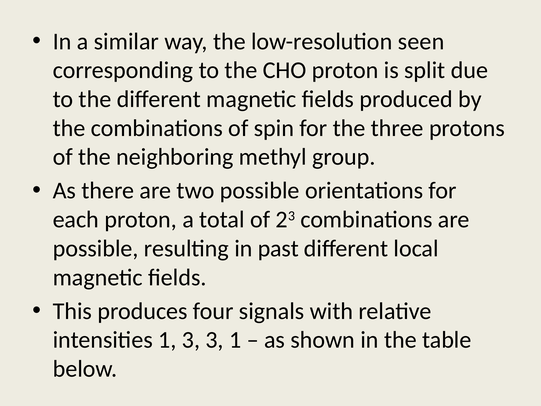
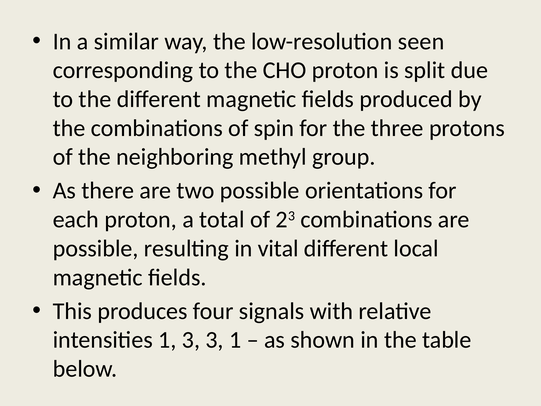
past: past -> vital (278, 248)
